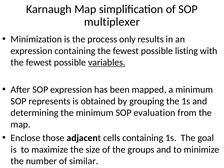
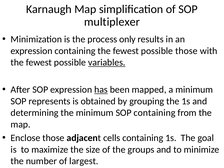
possible listing: listing -> those (186, 51)
has underline: none -> present (101, 90)
SOP evaluation: evaluation -> containing (155, 113)
similar: similar -> largest (84, 161)
